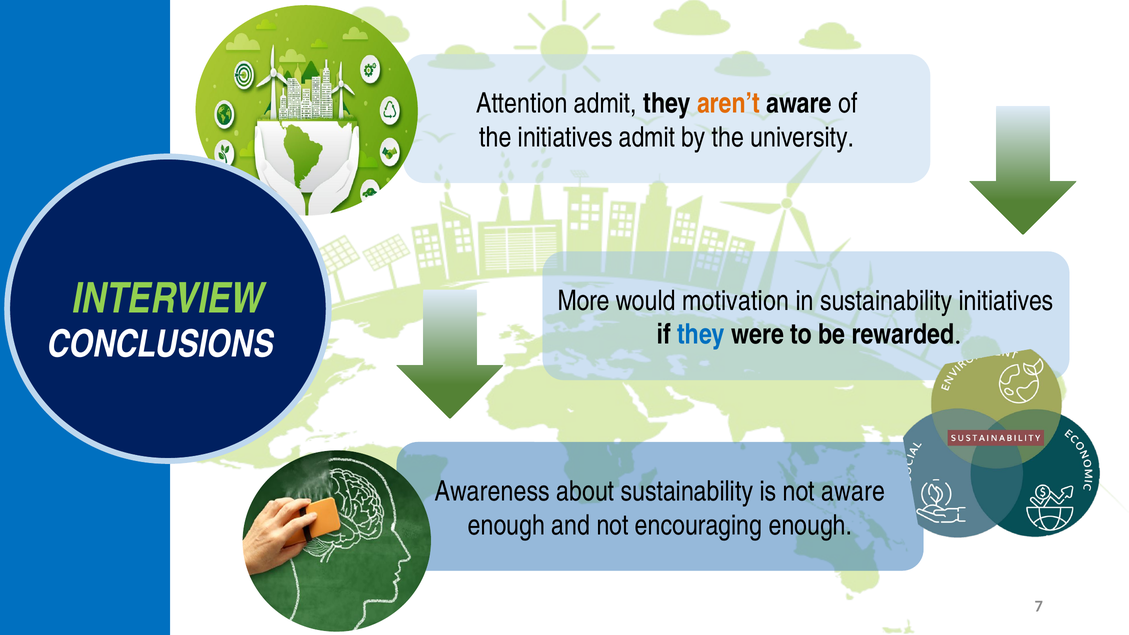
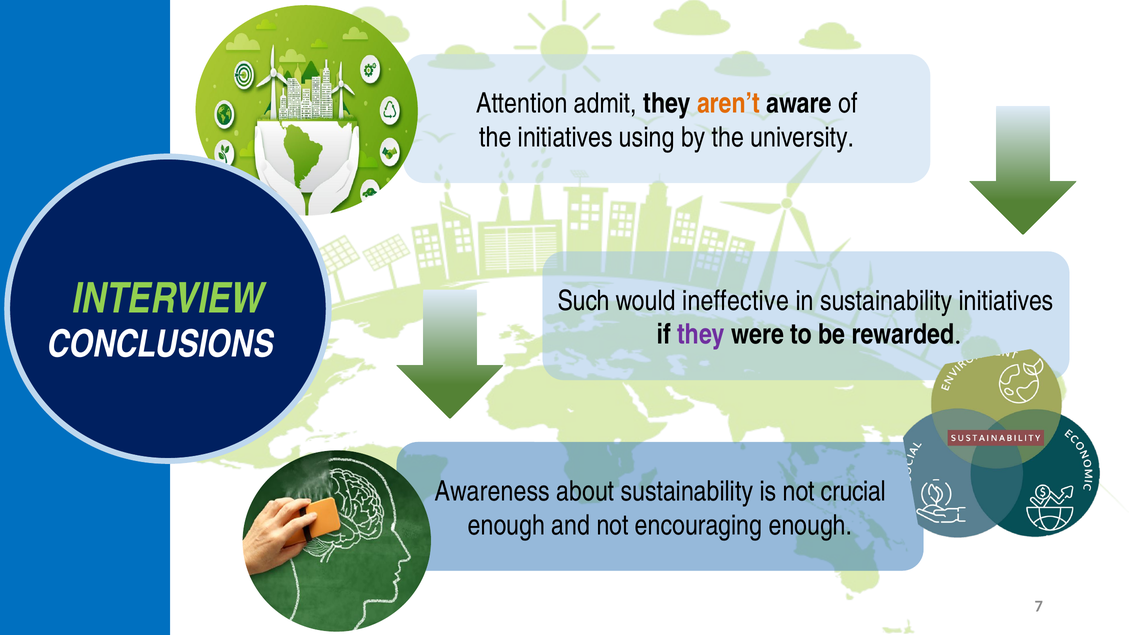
initiatives admit: admit -> using (647, 138)
More: More -> Such (584, 301)
motivation: motivation -> ineffective (736, 301)
they colour: blue -> purple (701, 335)
not aware: aware -> crucial (853, 491)
